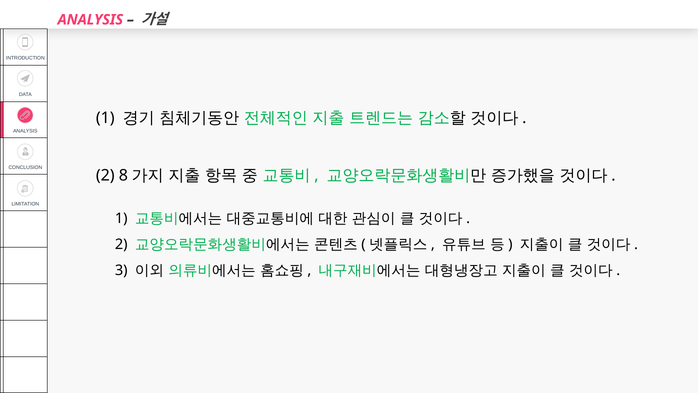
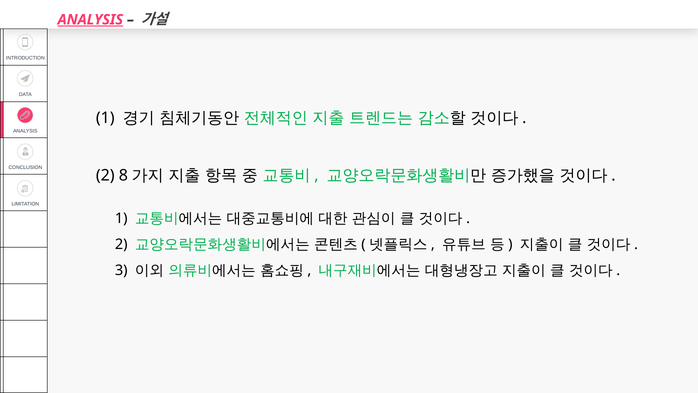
ANALYSIS underline: none -> present (90, 20)
